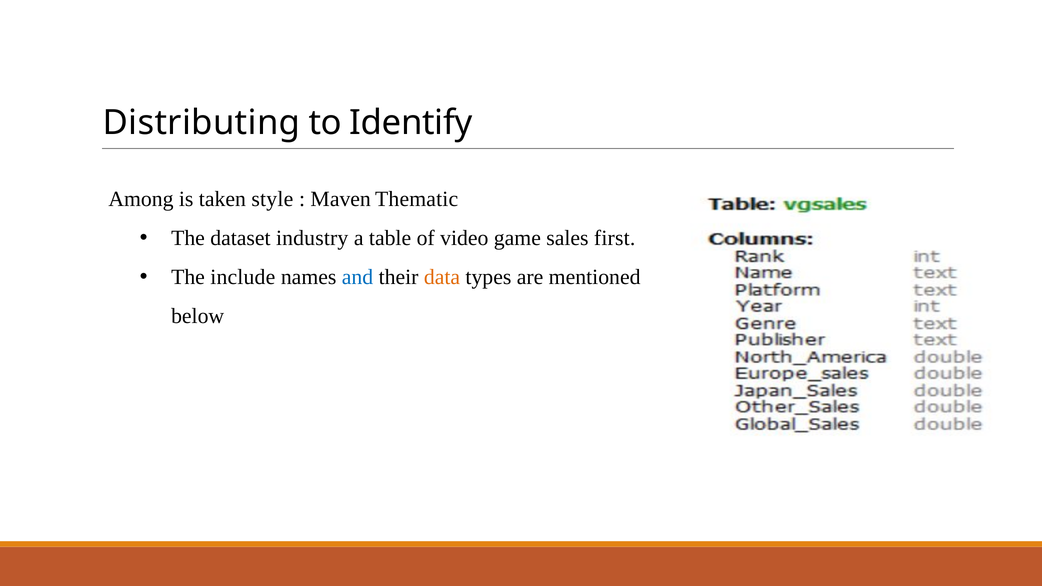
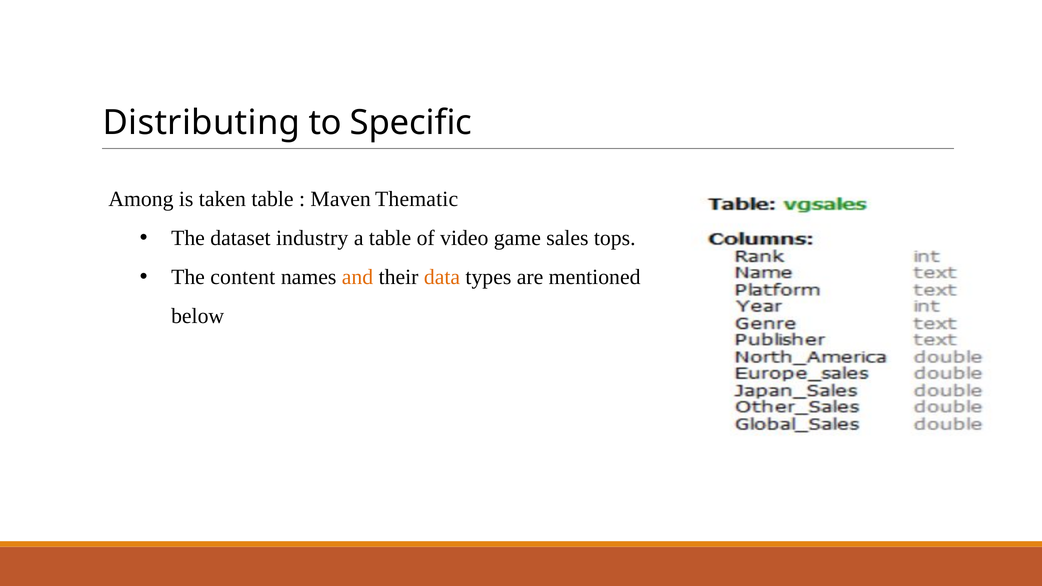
Identify: Identify -> Specific (411, 123)
taken style: style -> table (272, 199)
first: first -> tops (615, 238)
include: include -> content (243, 277)
and colour: blue -> orange (358, 277)
